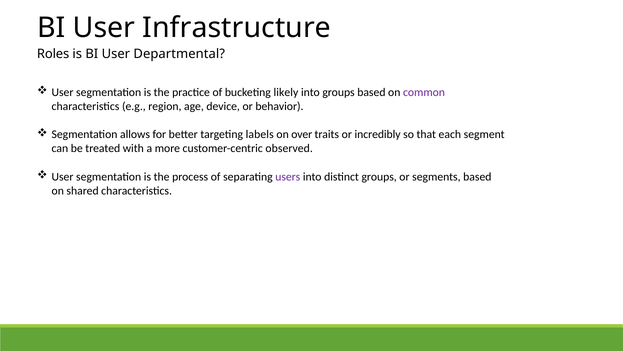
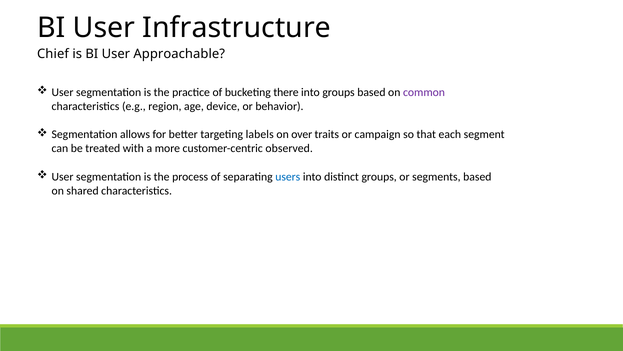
Roles: Roles -> Chief (53, 54)
Departmental: Departmental -> Approachable (179, 54)
likely: likely -> there (286, 92)
incredibly: incredibly -> campaign (378, 134)
users colour: purple -> blue (288, 176)
